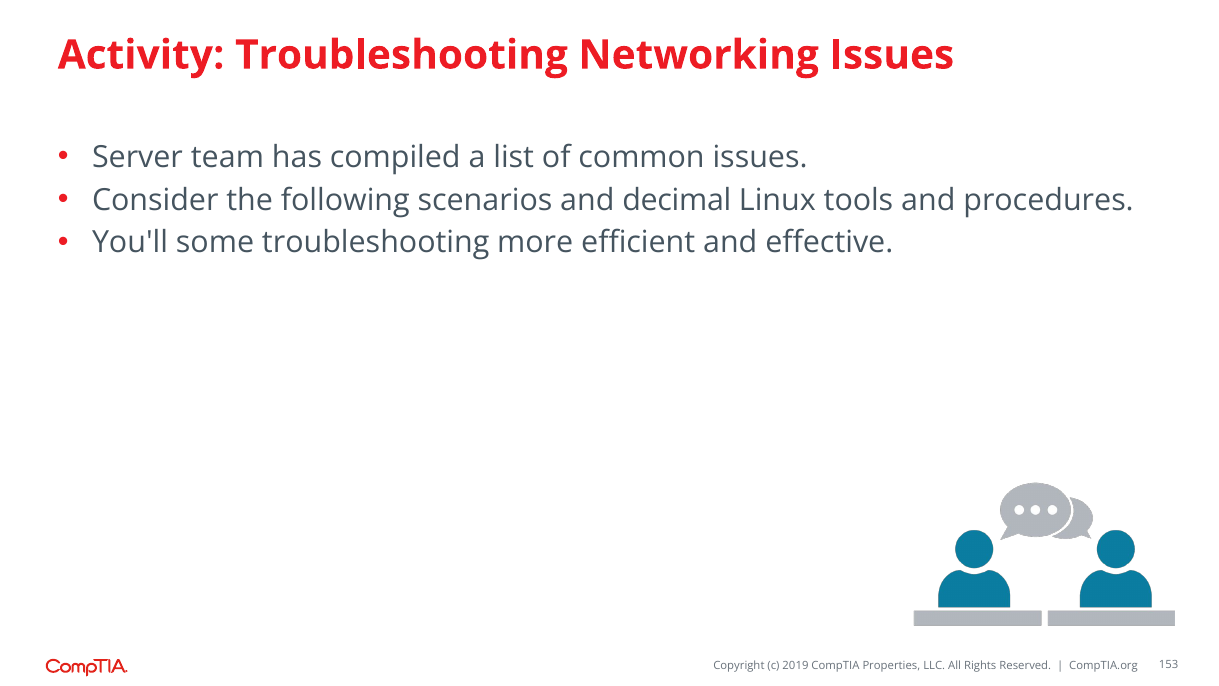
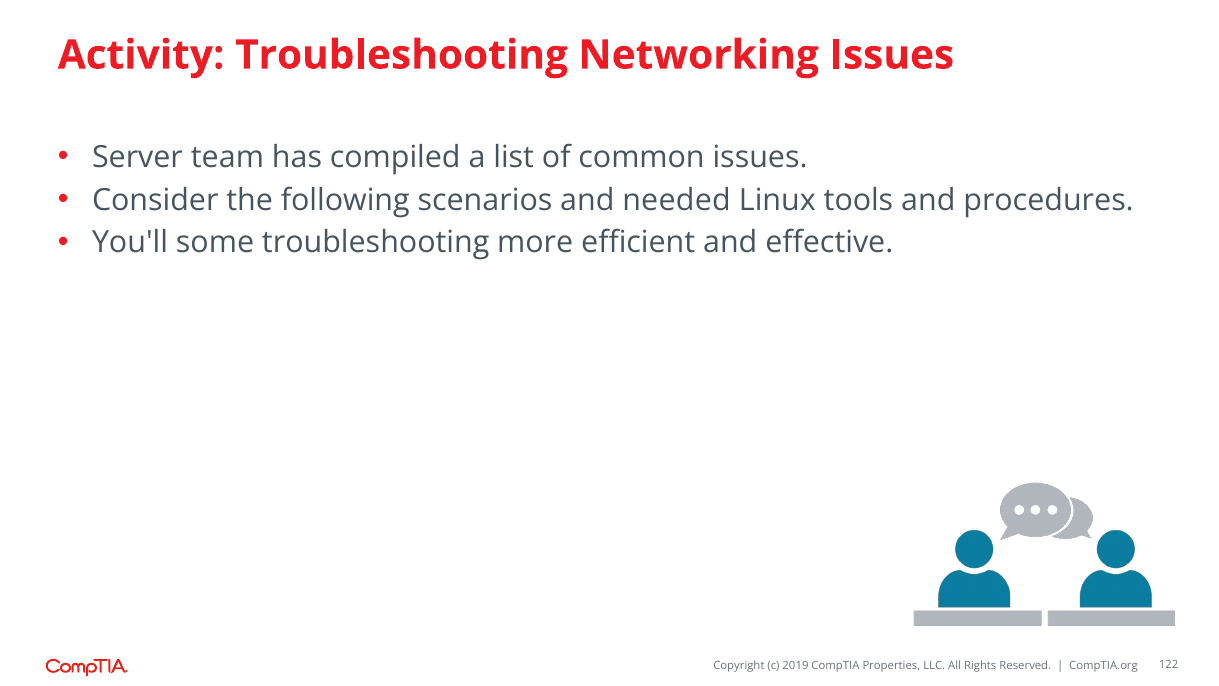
decimal: decimal -> needed (677, 200)
153: 153 -> 122 (1169, 664)
